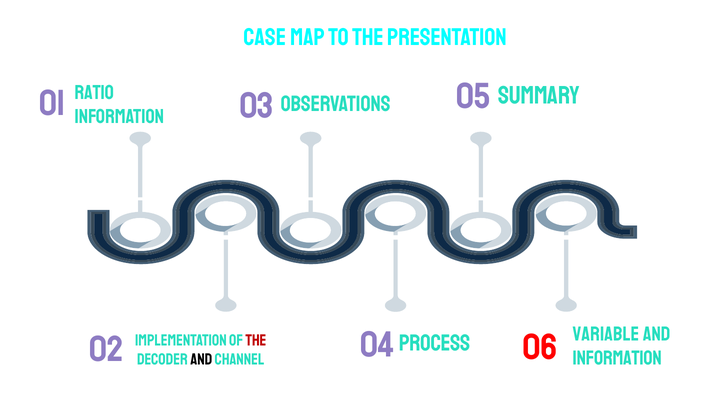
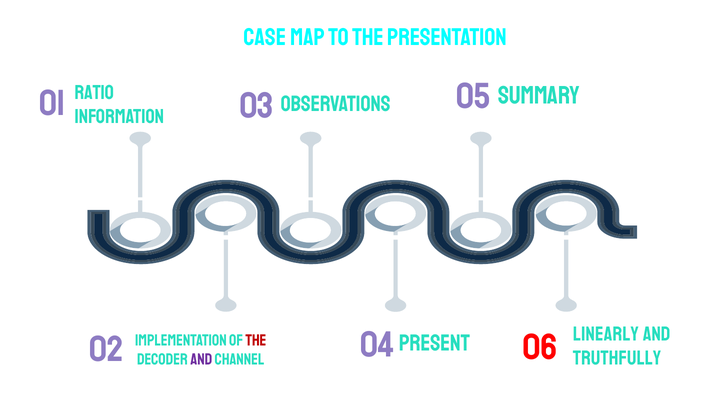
VARIABLE: VARIABLE -> LINEARLY (606, 334)
PROCESS: PROCESS -> PRESENT (434, 343)
INFORMATION: INFORMATION -> TRUTHFULLY (617, 358)
and colour: black -> purple (201, 360)
